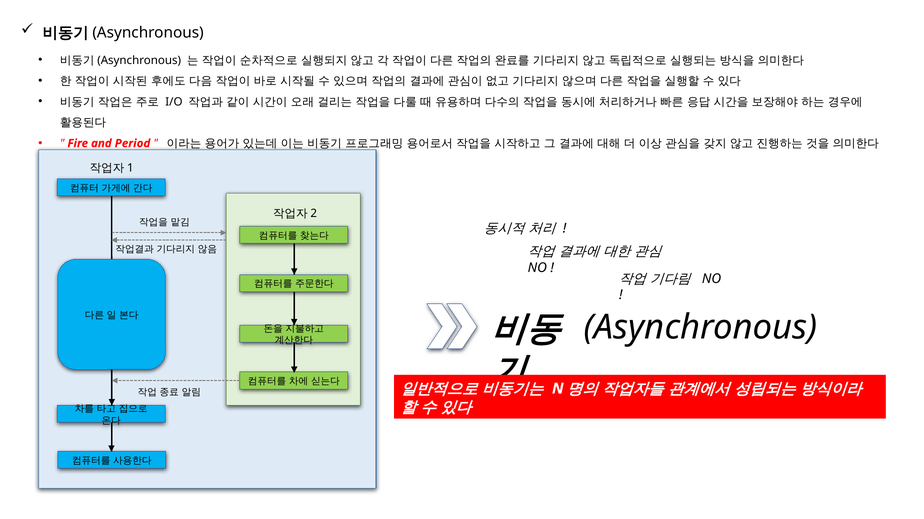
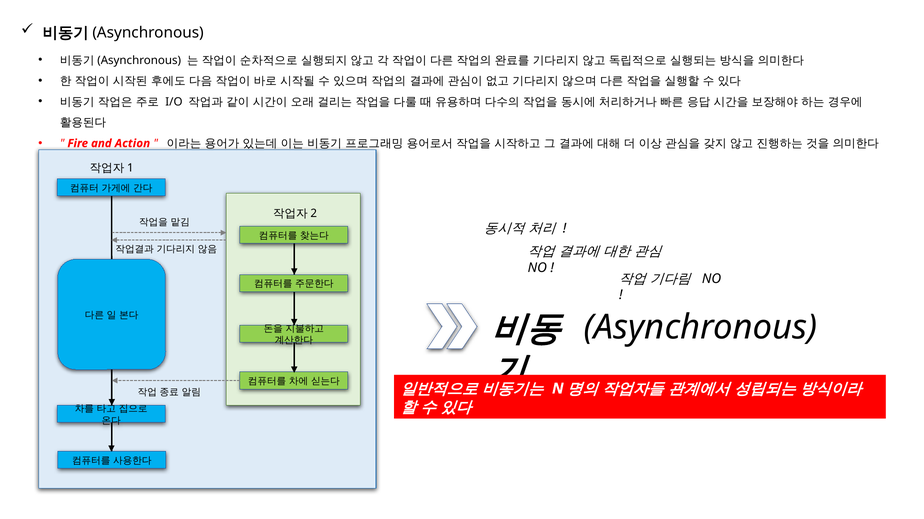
Period: Period -> Action (132, 144)
